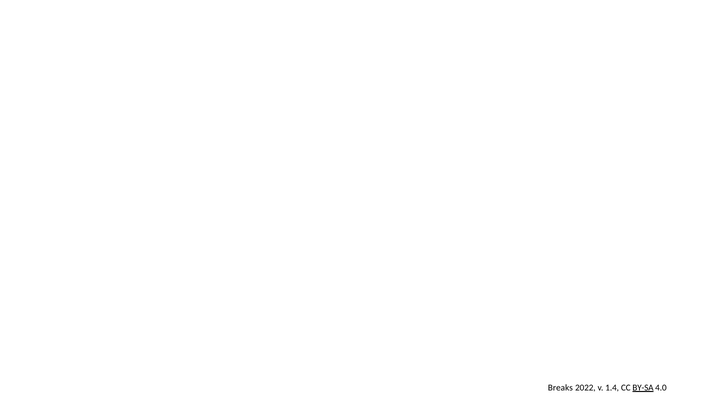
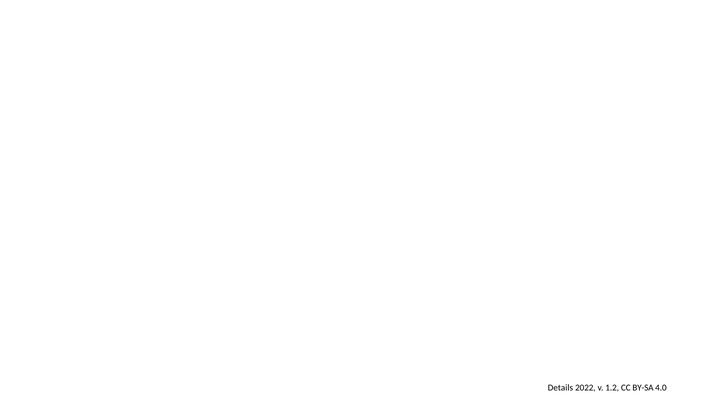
Breaks: Breaks -> Details (560, 388)
1.4: 1.4 -> 1.2 (612, 388)
BY-SA underline: present -> none (643, 388)
